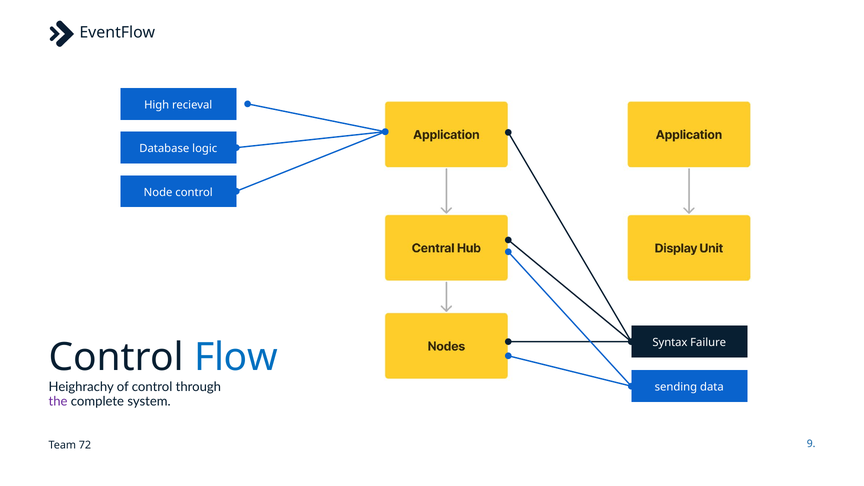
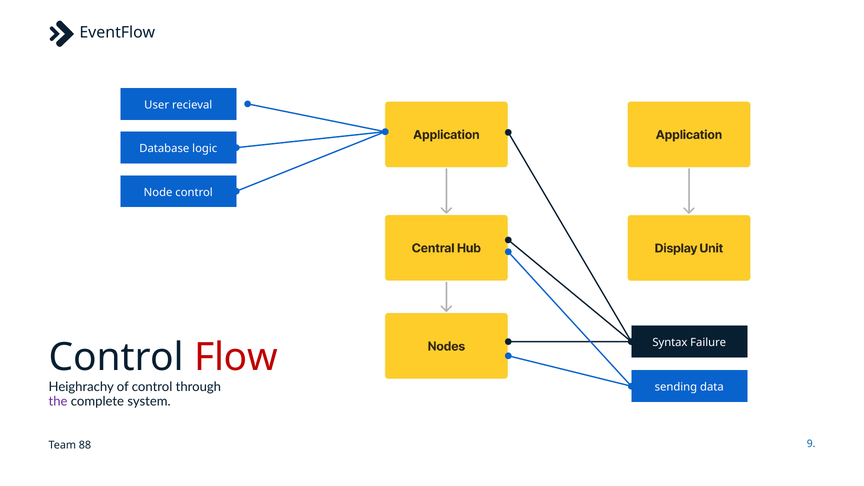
High: High -> User (157, 105)
Flow colour: blue -> red (236, 357)
72: 72 -> 88 (85, 445)
